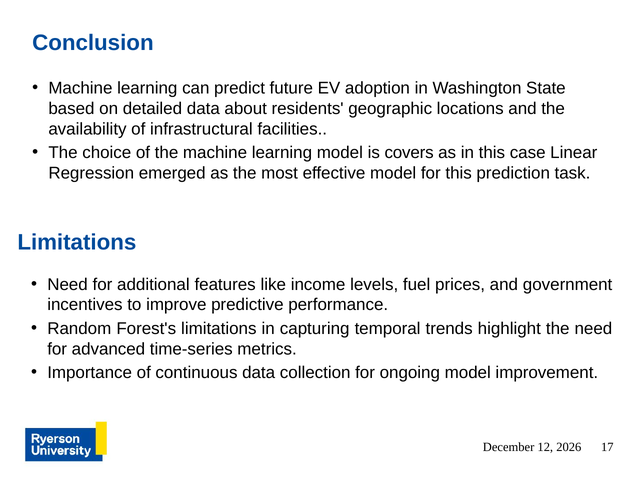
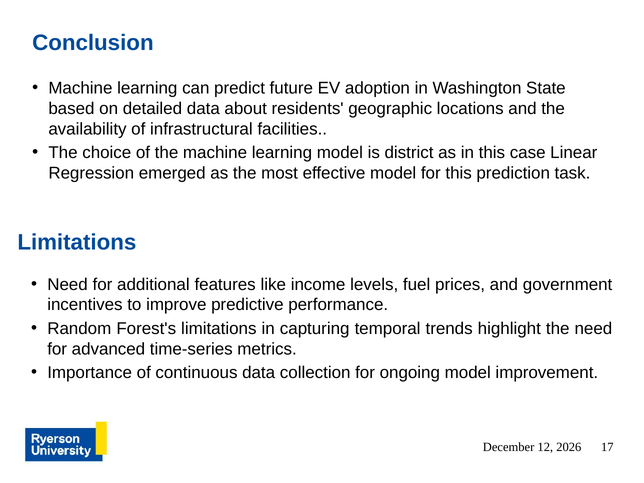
covers: covers -> district (409, 153)
